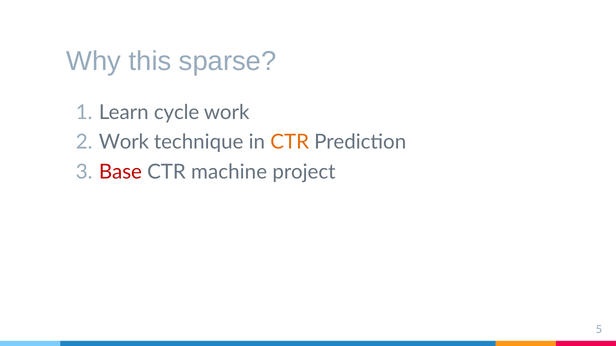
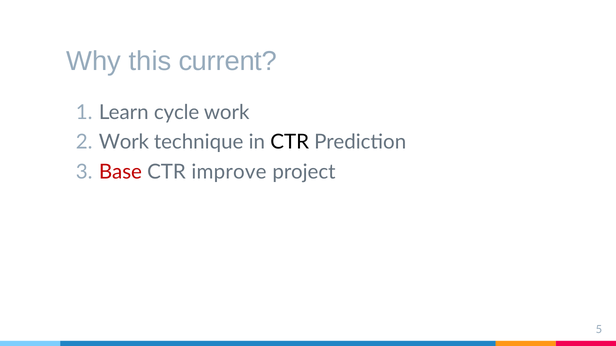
sparse: sparse -> current (228, 61)
CTR colour: orange -> black (290, 142)
machine: machine -> improve (229, 172)
